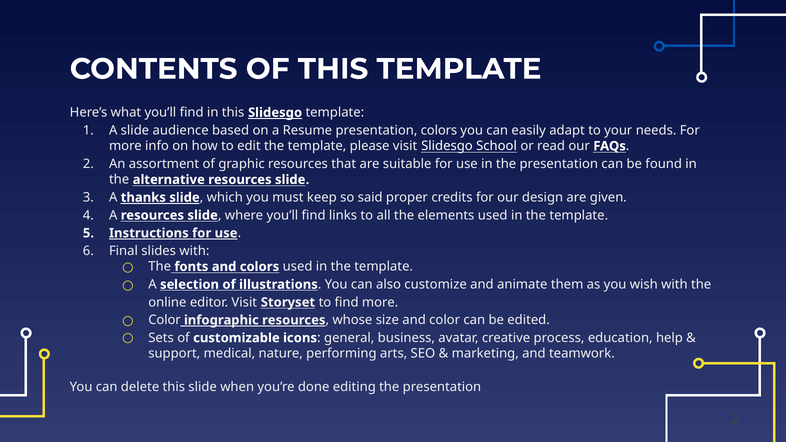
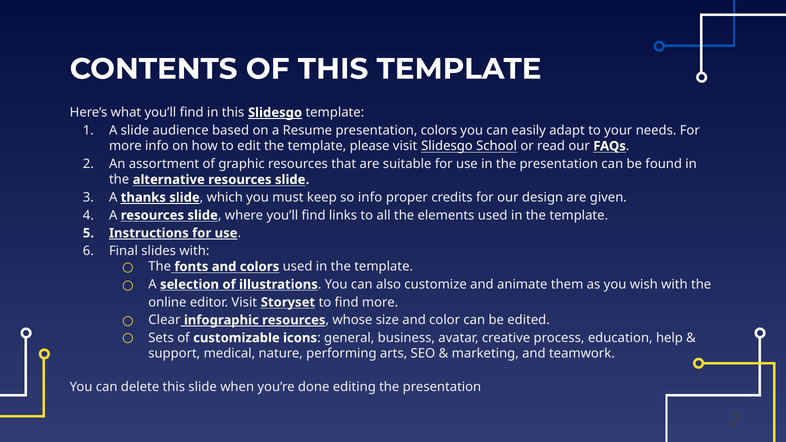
so said: said -> info (370, 198)
Color: Color -> Clear (164, 320)
